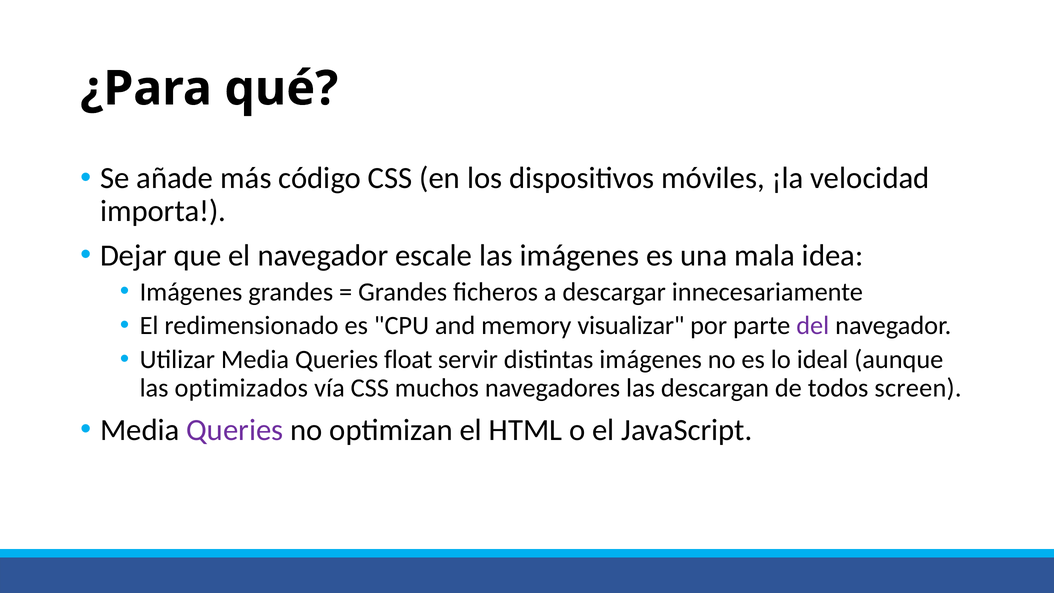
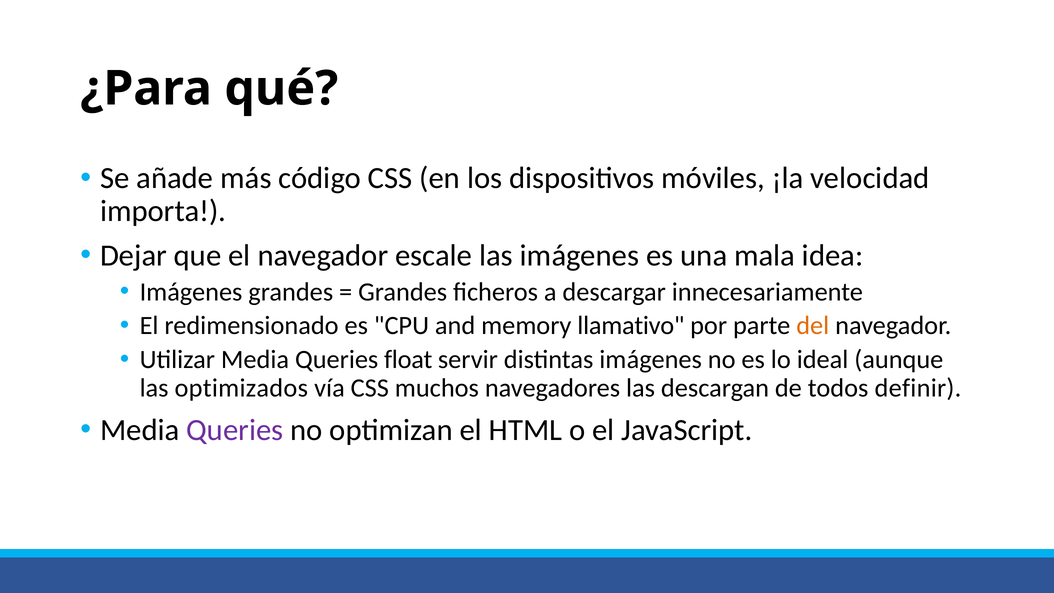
visualizar: visualizar -> llamativo (631, 326)
del colour: purple -> orange (813, 326)
screen: screen -> definir (918, 388)
